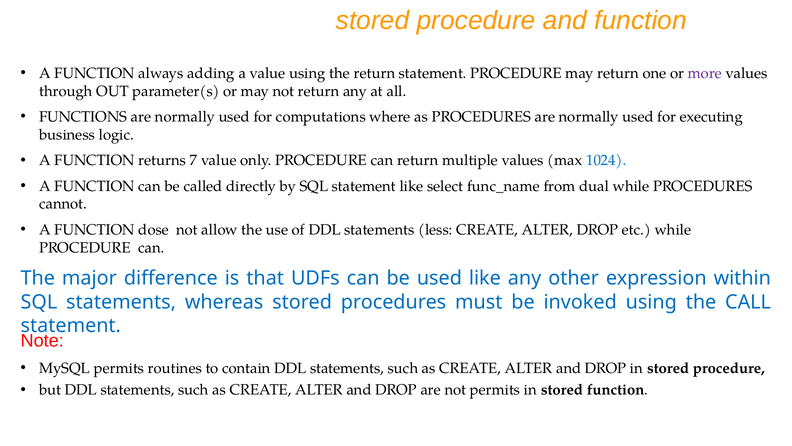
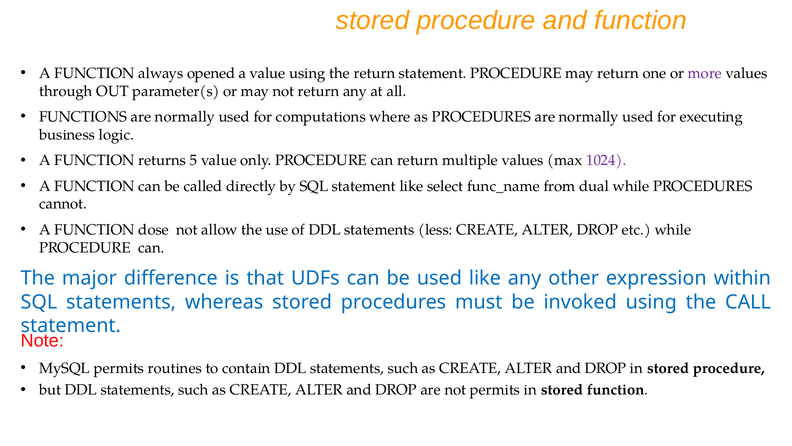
adding: adding -> opened (211, 73)
7: 7 -> 5 (194, 160)
1024 colour: blue -> purple (606, 160)
